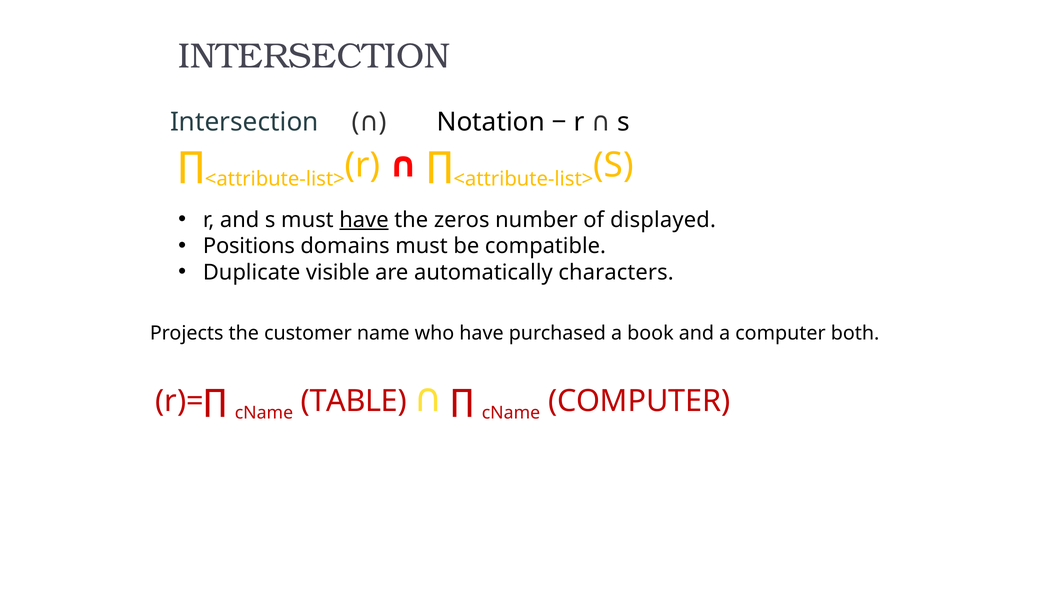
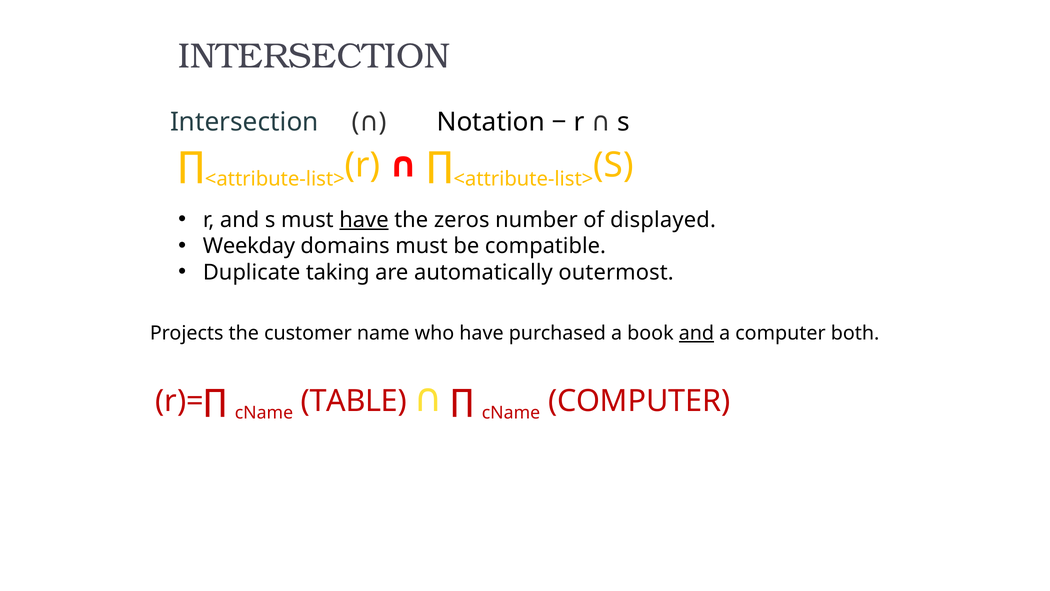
Positions: Positions -> Weekday (249, 246)
visible: visible -> taking (338, 272)
characters: characters -> outermost (616, 272)
and underline: none -> present (696, 333)
